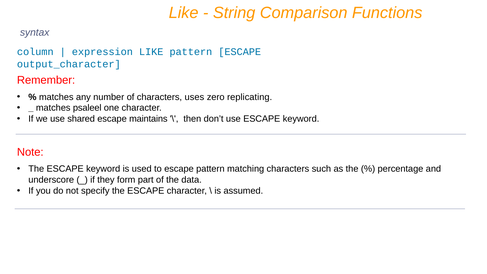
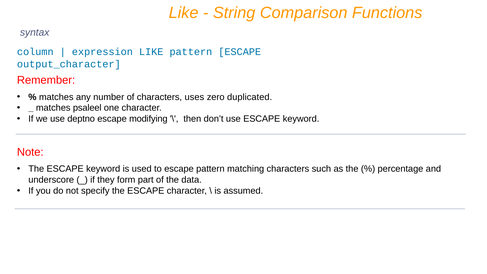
replicating: replicating -> duplicated (250, 97)
shared: shared -> deptno (81, 119)
maintains: maintains -> modifying (148, 119)
